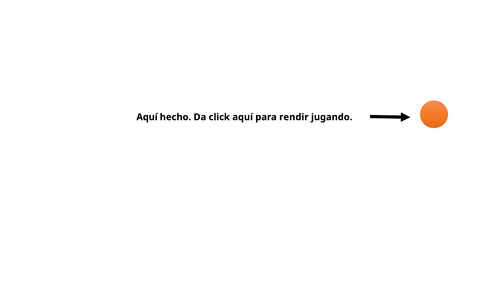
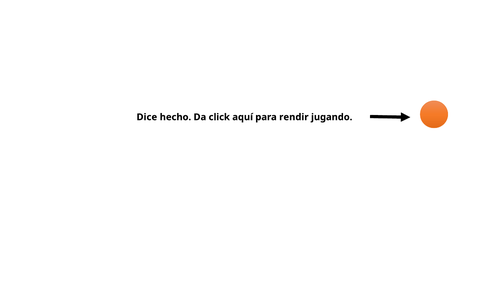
Aquí: Aquí -> Dice (147, 117)
